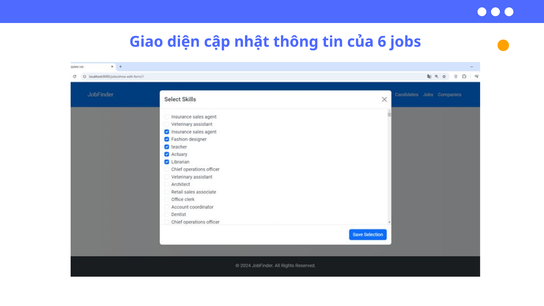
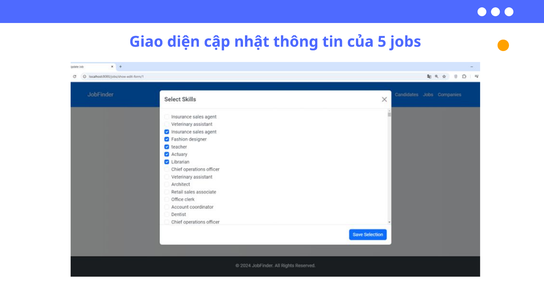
6: 6 -> 5 (382, 42)
